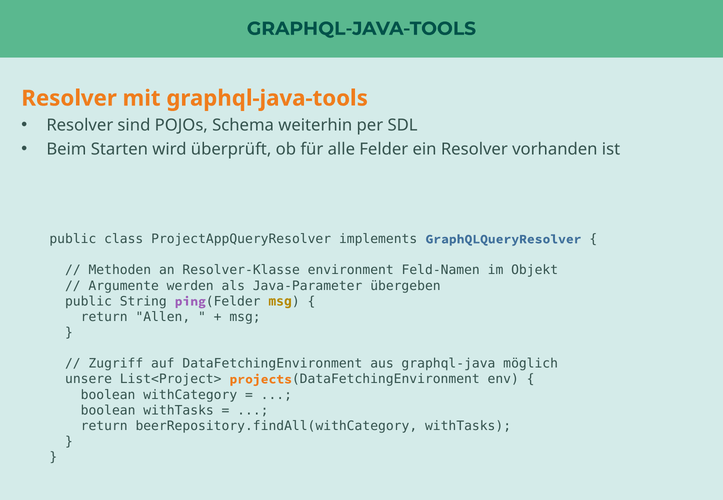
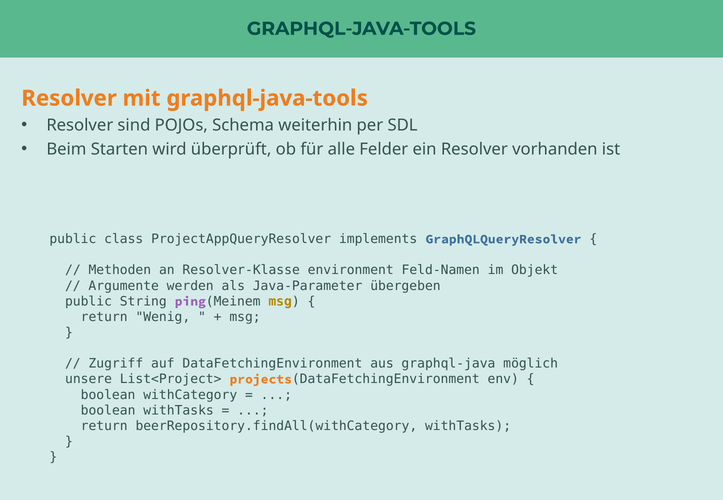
Felder: Felder -> Meinem (233, 302)
Allen: Allen -> Wenig (163, 317)
